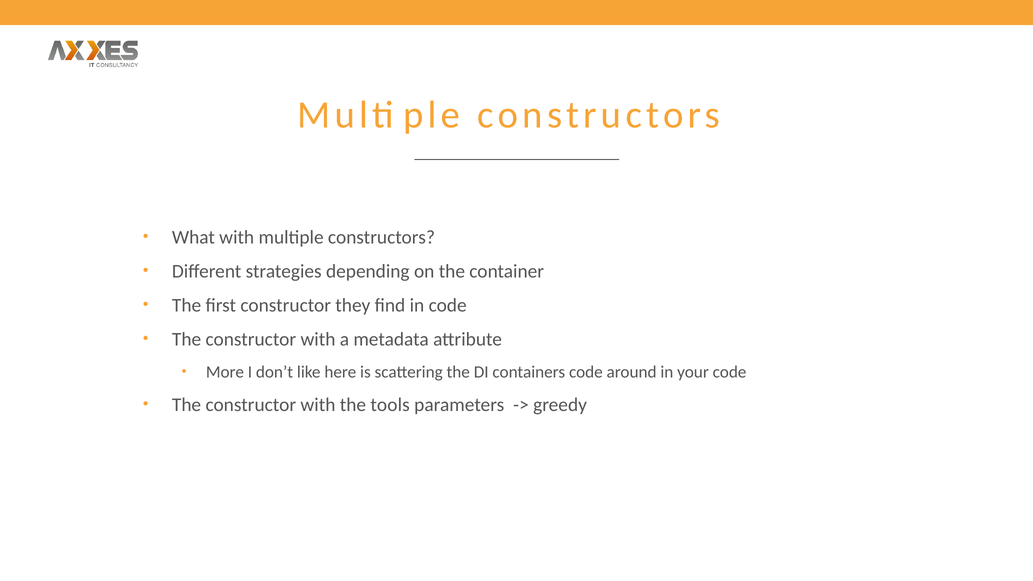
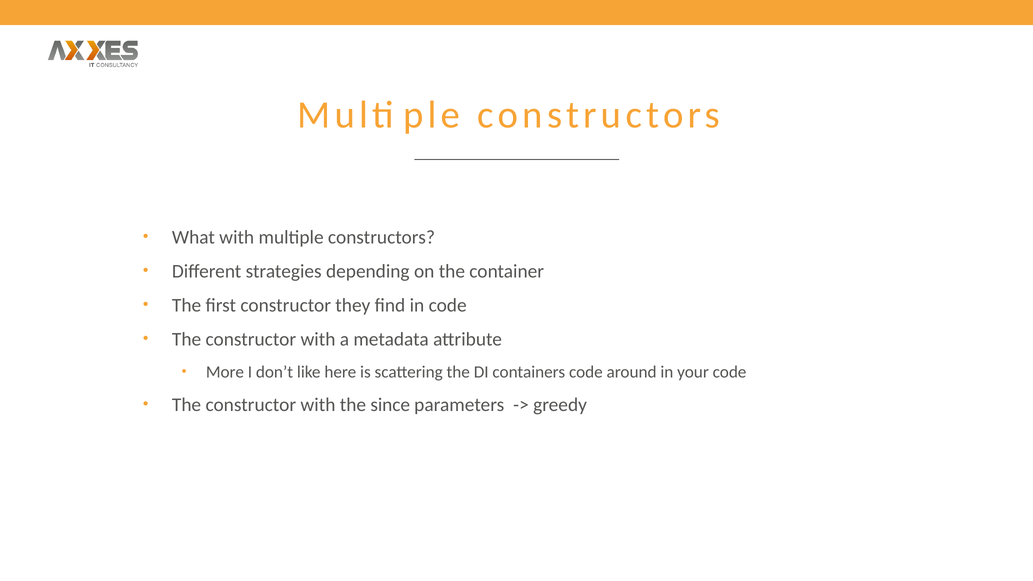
tools: tools -> since (390, 405)
